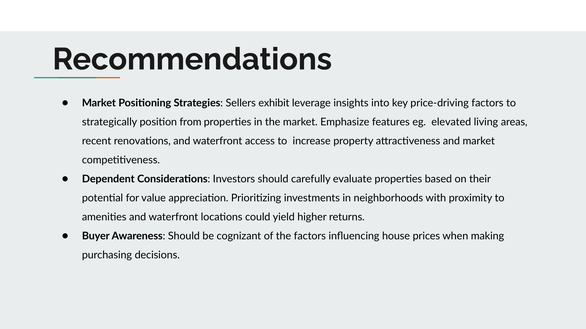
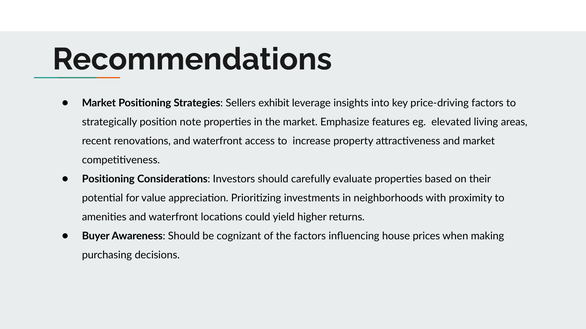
from: from -> note (190, 122)
Dependent: Dependent -> Positioning (108, 179)
